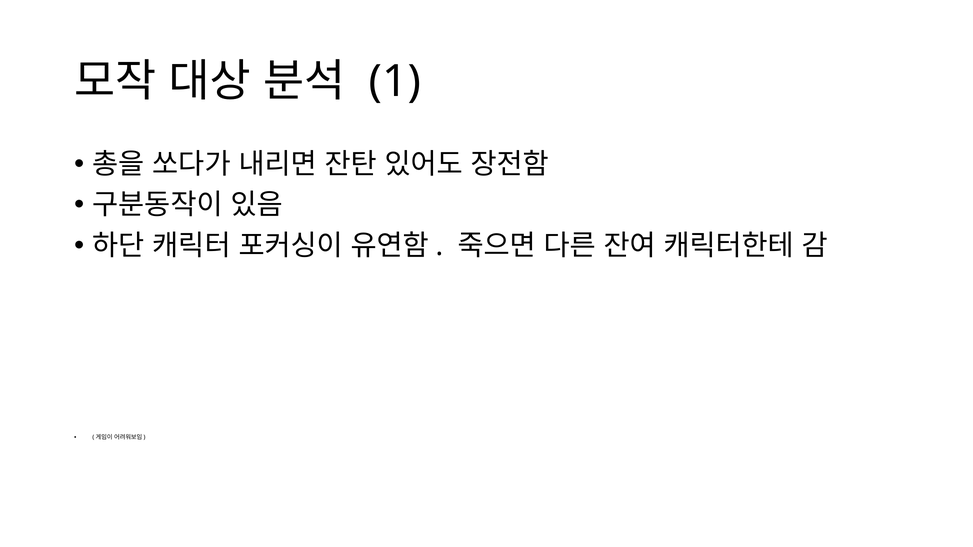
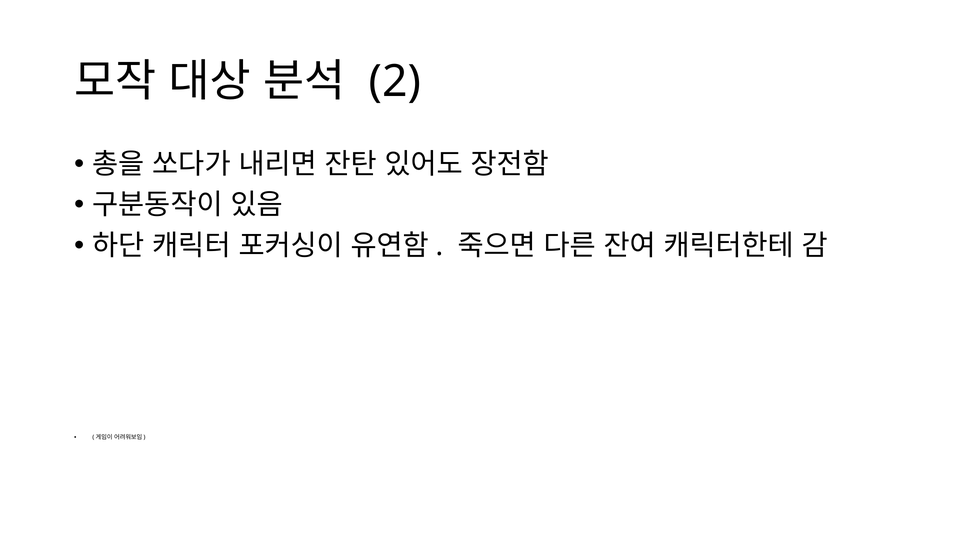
1: 1 -> 2 (395, 82)
